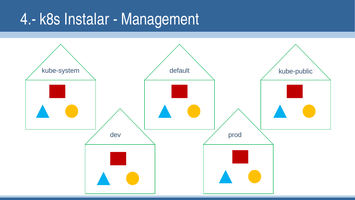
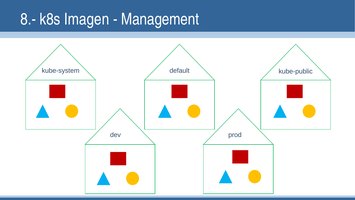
4.-: 4.- -> 8.- (28, 19)
Instalar: Instalar -> Imagen (87, 19)
